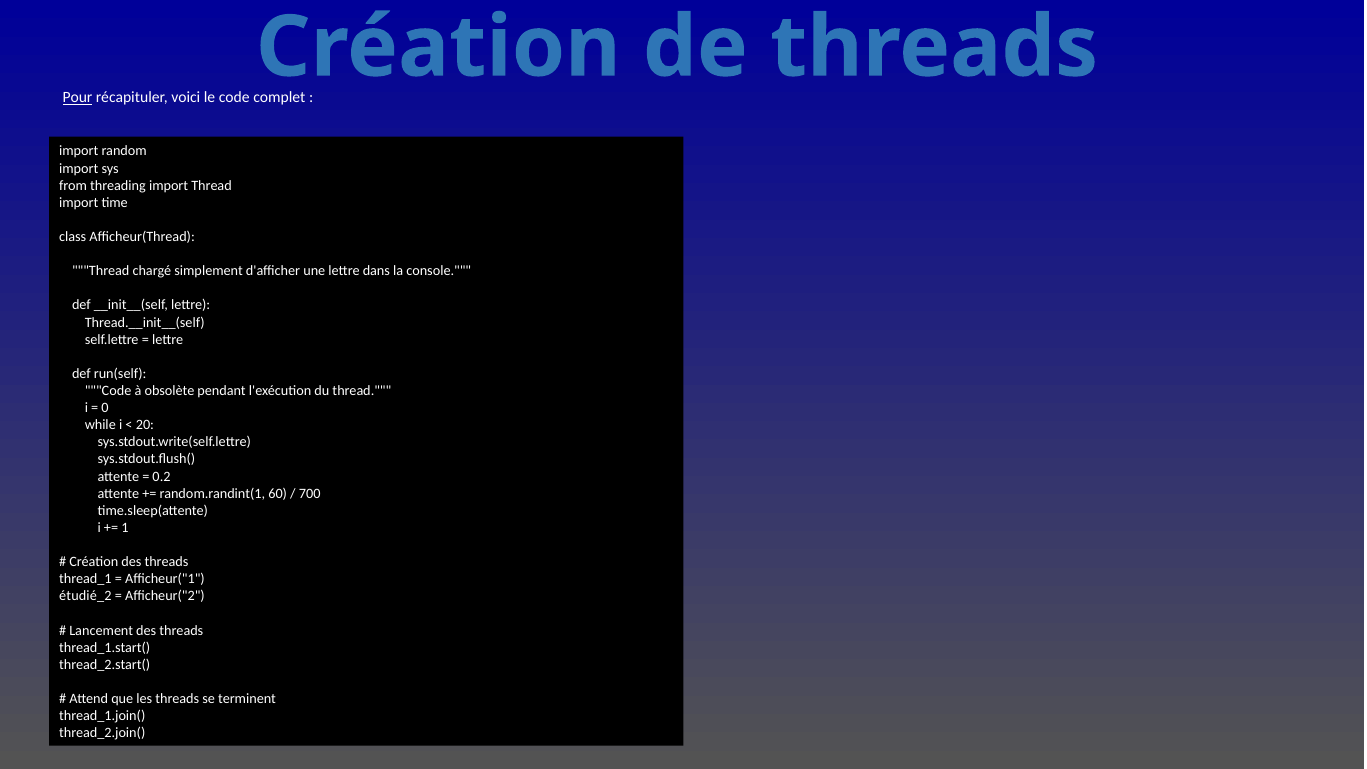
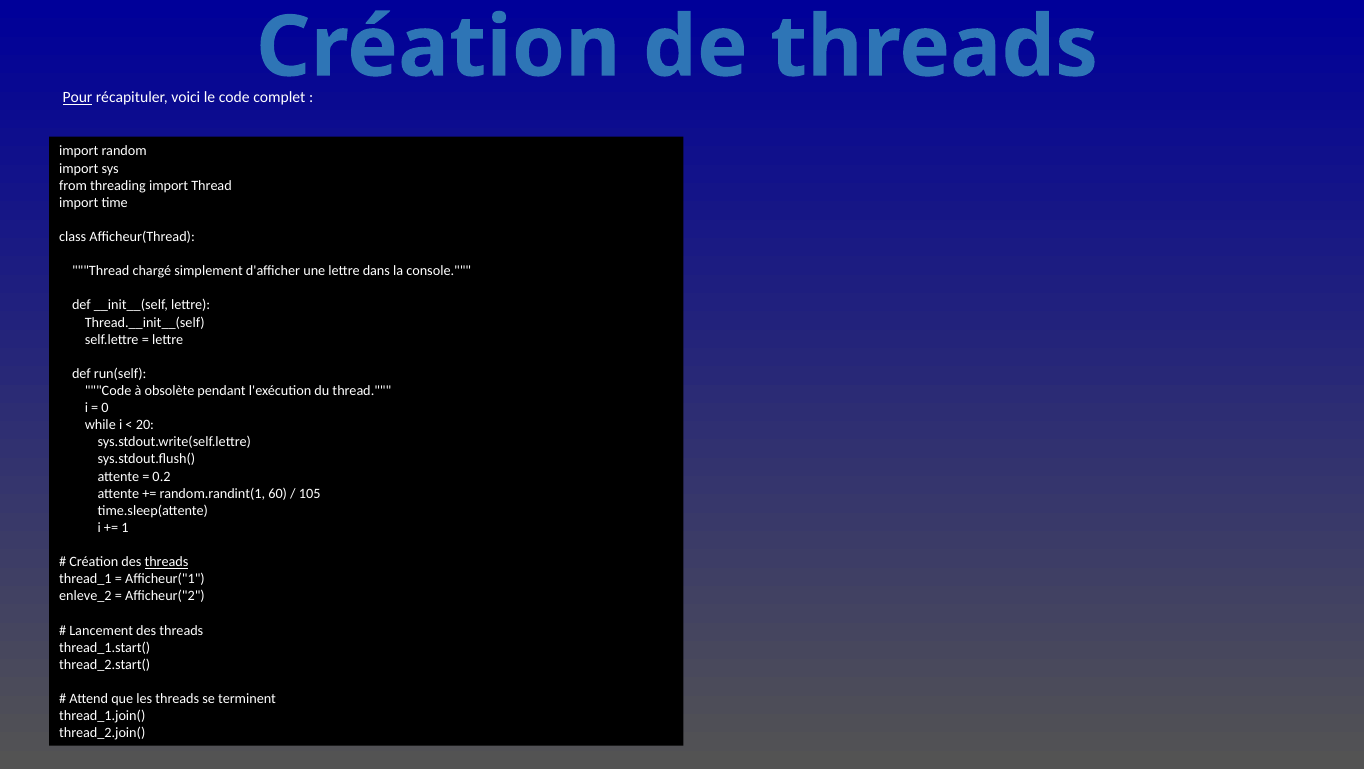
700: 700 -> 105 (310, 493)
threads underline: none -> present (167, 562)
étudié_2: étudié_2 -> enleve_2 (85, 596)
